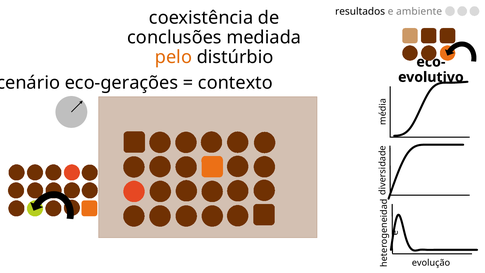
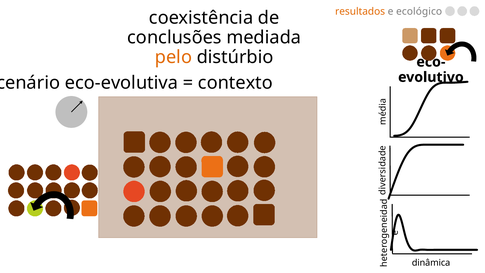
resultados colour: black -> orange (360, 11)
ambiente: ambiente -> ecológico (419, 11)
eco-gerações: eco-gerações -> eco-evolutiva (121, 83)
evolução: evolução -> dinâmica (431, 263)
